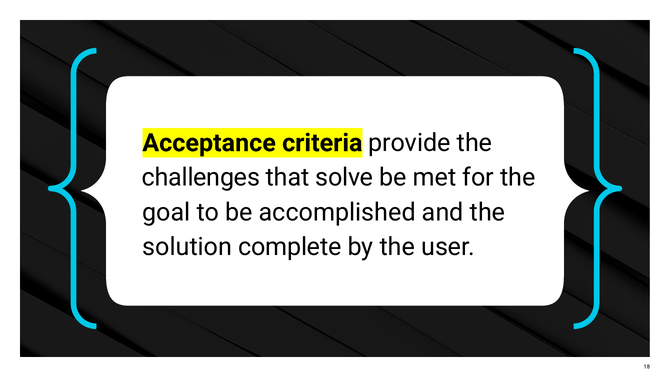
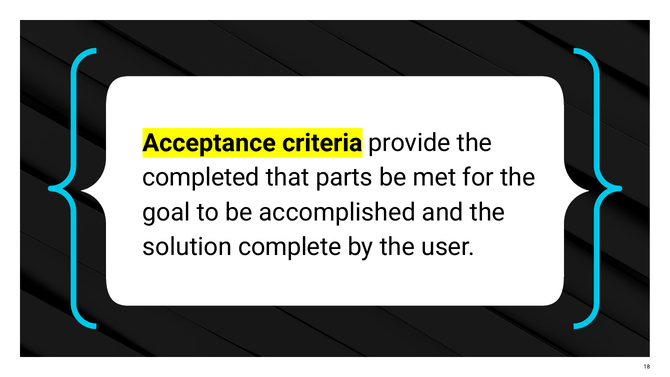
challenges: challenges -> completed (201, 178)
solve: solve -> parts (344, 178)
